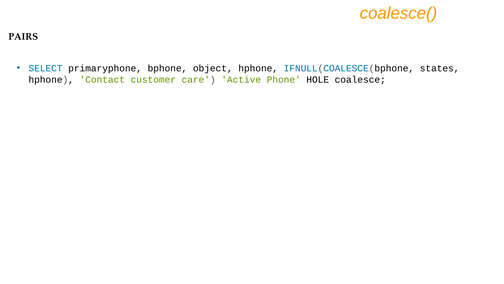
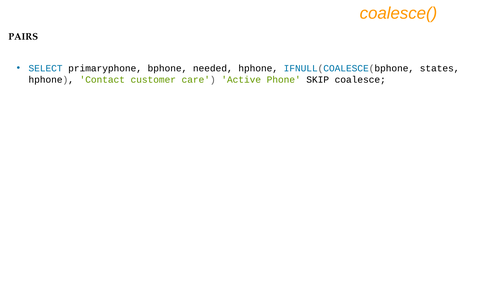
object: object -> needed (213, 68)
HOLE: HOLE -> SKIP (318, 79)
